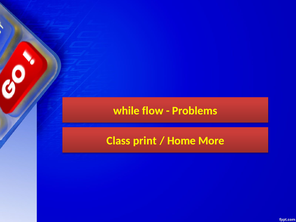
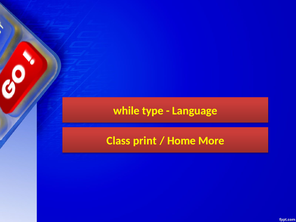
flow: flow -> type (153, 111)
Problems: Problems -> Language (195, 111)
